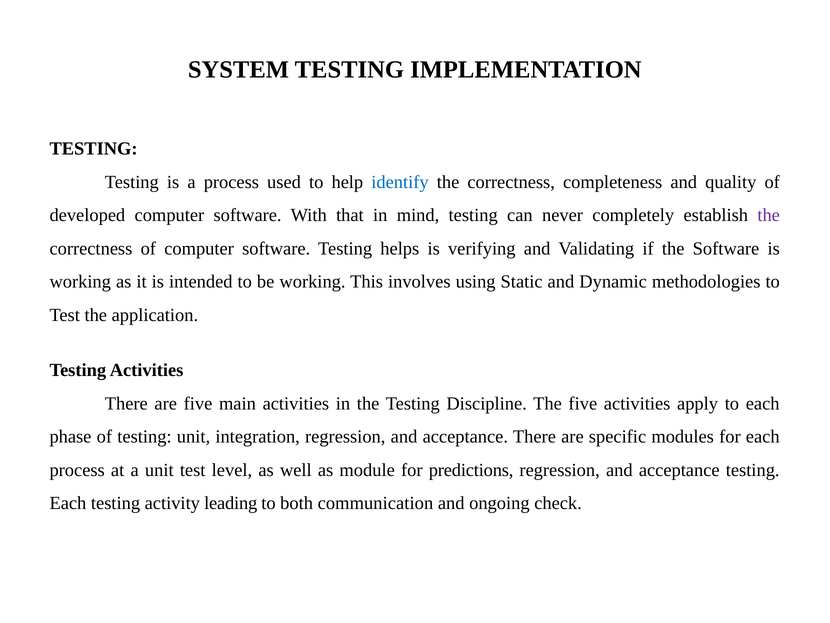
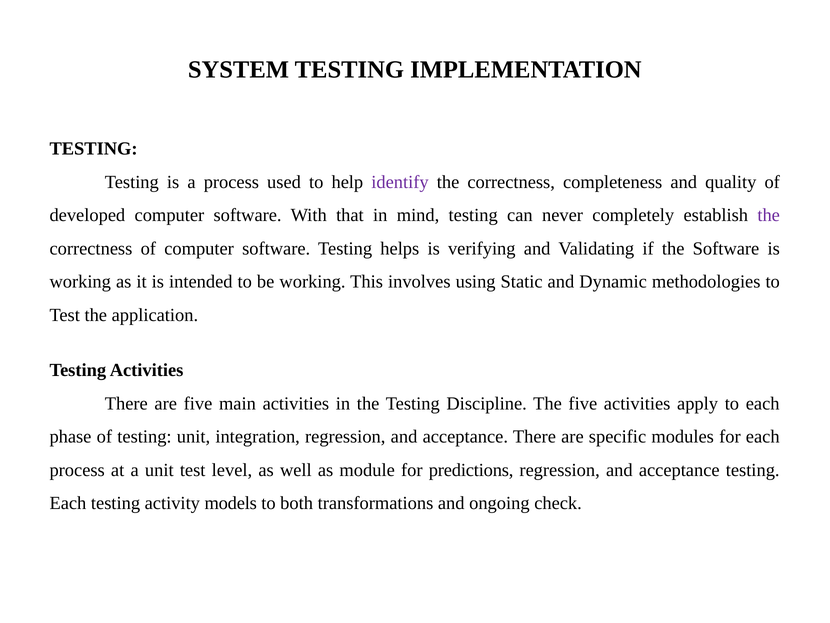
identify colour: blue -> purple (400, 182)
leading: leading -> models (231, 503)
communication: communication -> transformations (375, 503)
